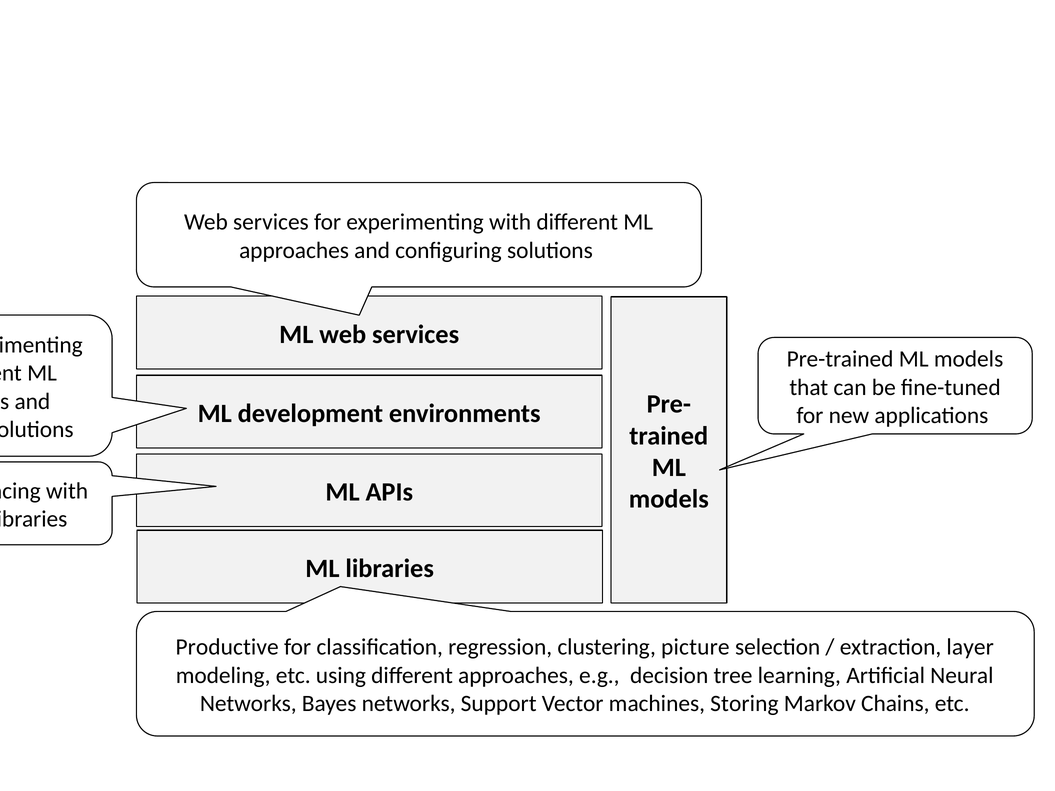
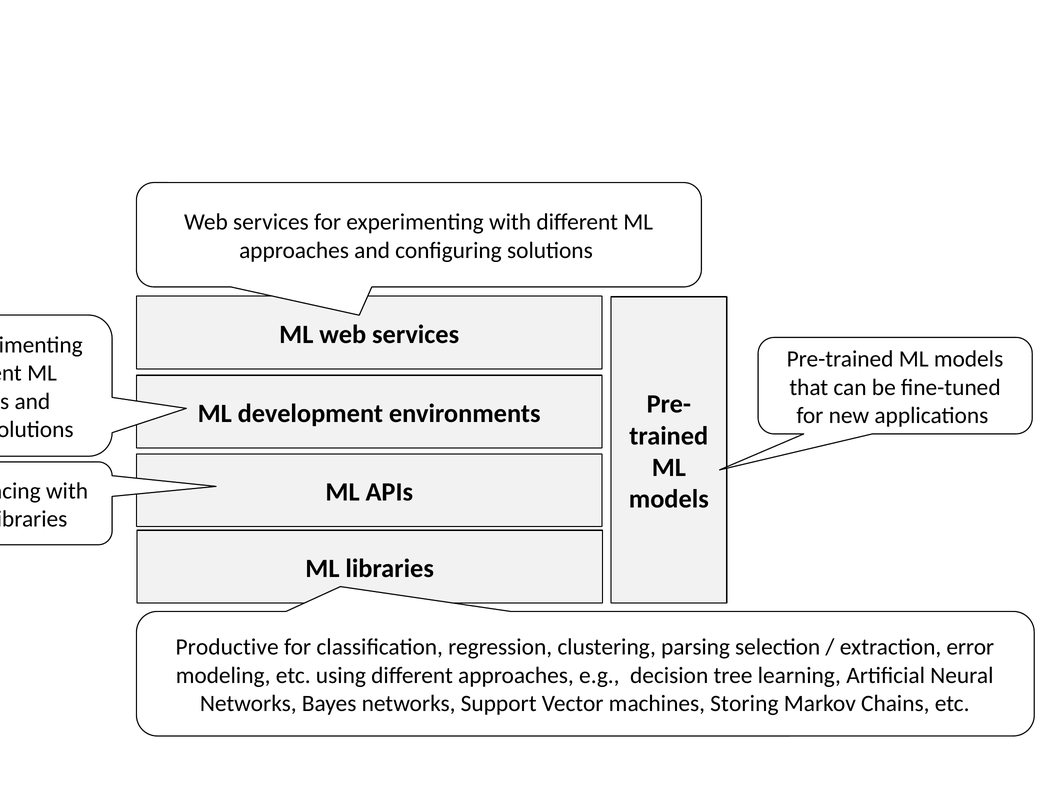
picture: picture -> parsing (696, 647)
layer: layer -> error (970, 647)
